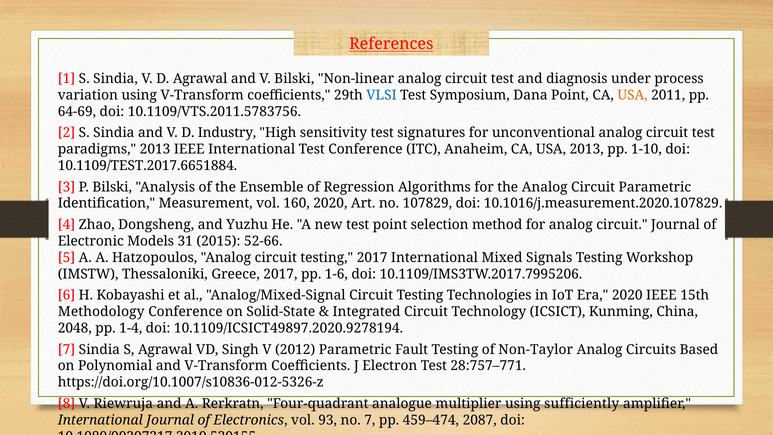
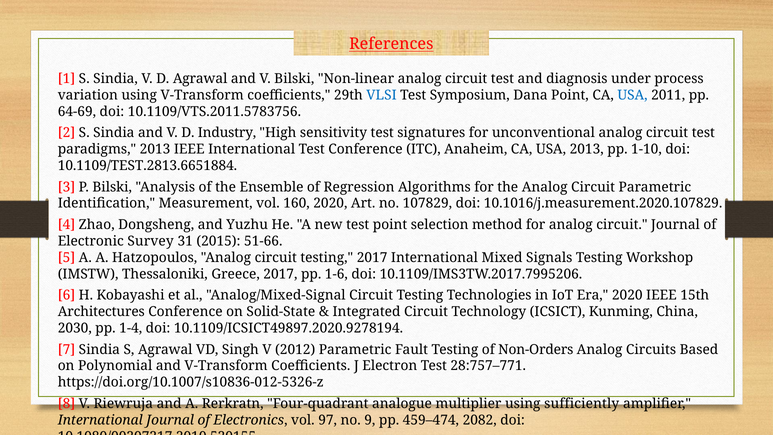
USA colour: orange -> blue (633, 95)
10.1109/TEST.2017.6651884: 10.1109/TEST.2017.6651884 -> 10.1109/TEST.2813.6651884 (147, 166)
Models: Models -> Survey (151, 241)
52-66: 52-66 -> 51-66 (263, 241)
Methodology: Methodology -> Architectures (101, 312)
2048: 2048 -> 2030 (75, 328)
Non-Taylor: Non-Taylor -> Non-Orders (536, 349)
93: 93 -> 97 (328, 420)
no 7: 7 -> 9 (370, 420)
2087: 2087 -> 2082 (480, 420)
